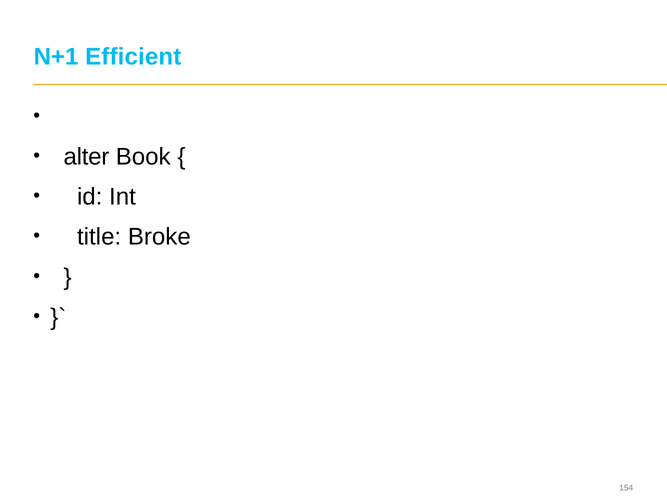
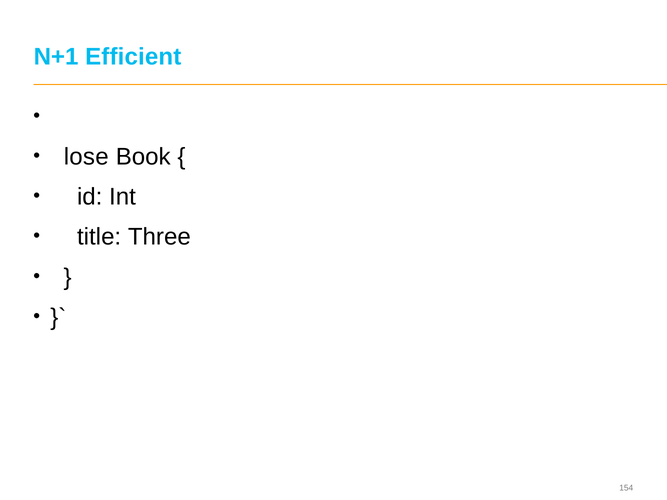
alter: alter -> lose (86, 157)
Broke: Broke -> Three (159, 237)
